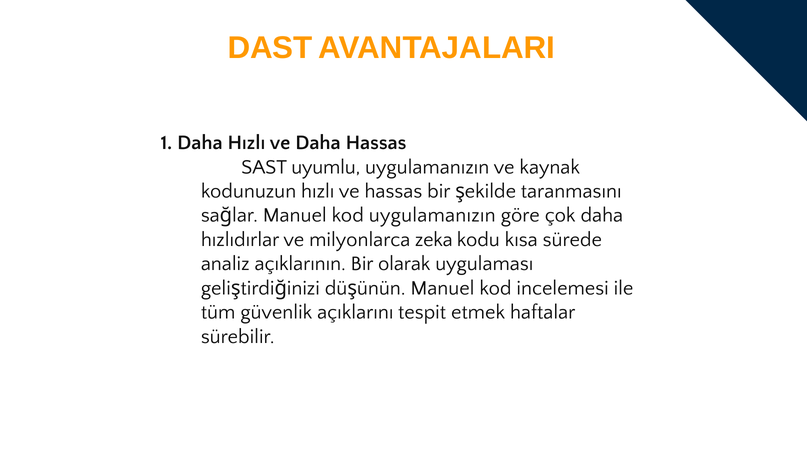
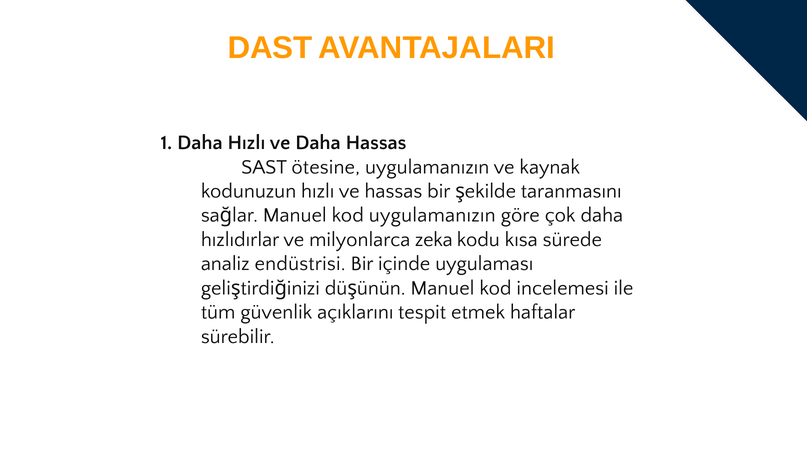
uyumlu: uyumlu -> ötesine (326, 167)
açıklarının: açıklarının -> endüstrisi (300, 264)
olarak: olarak -> içinde (404, 264)
